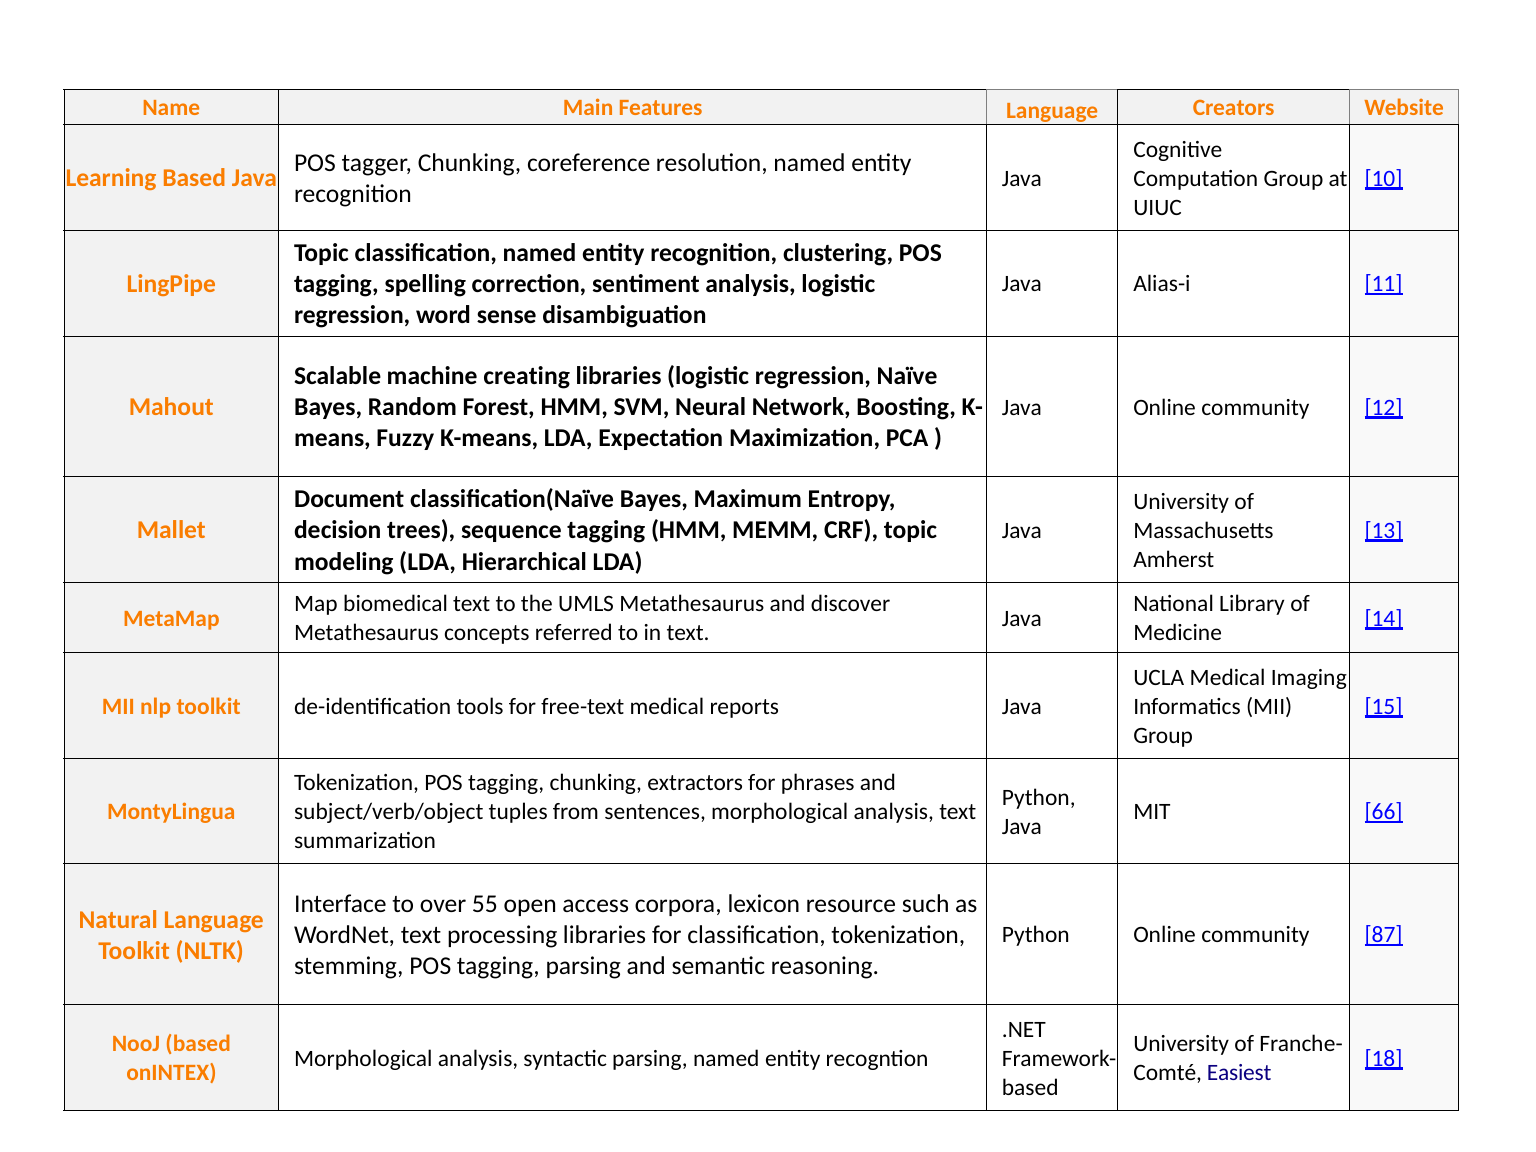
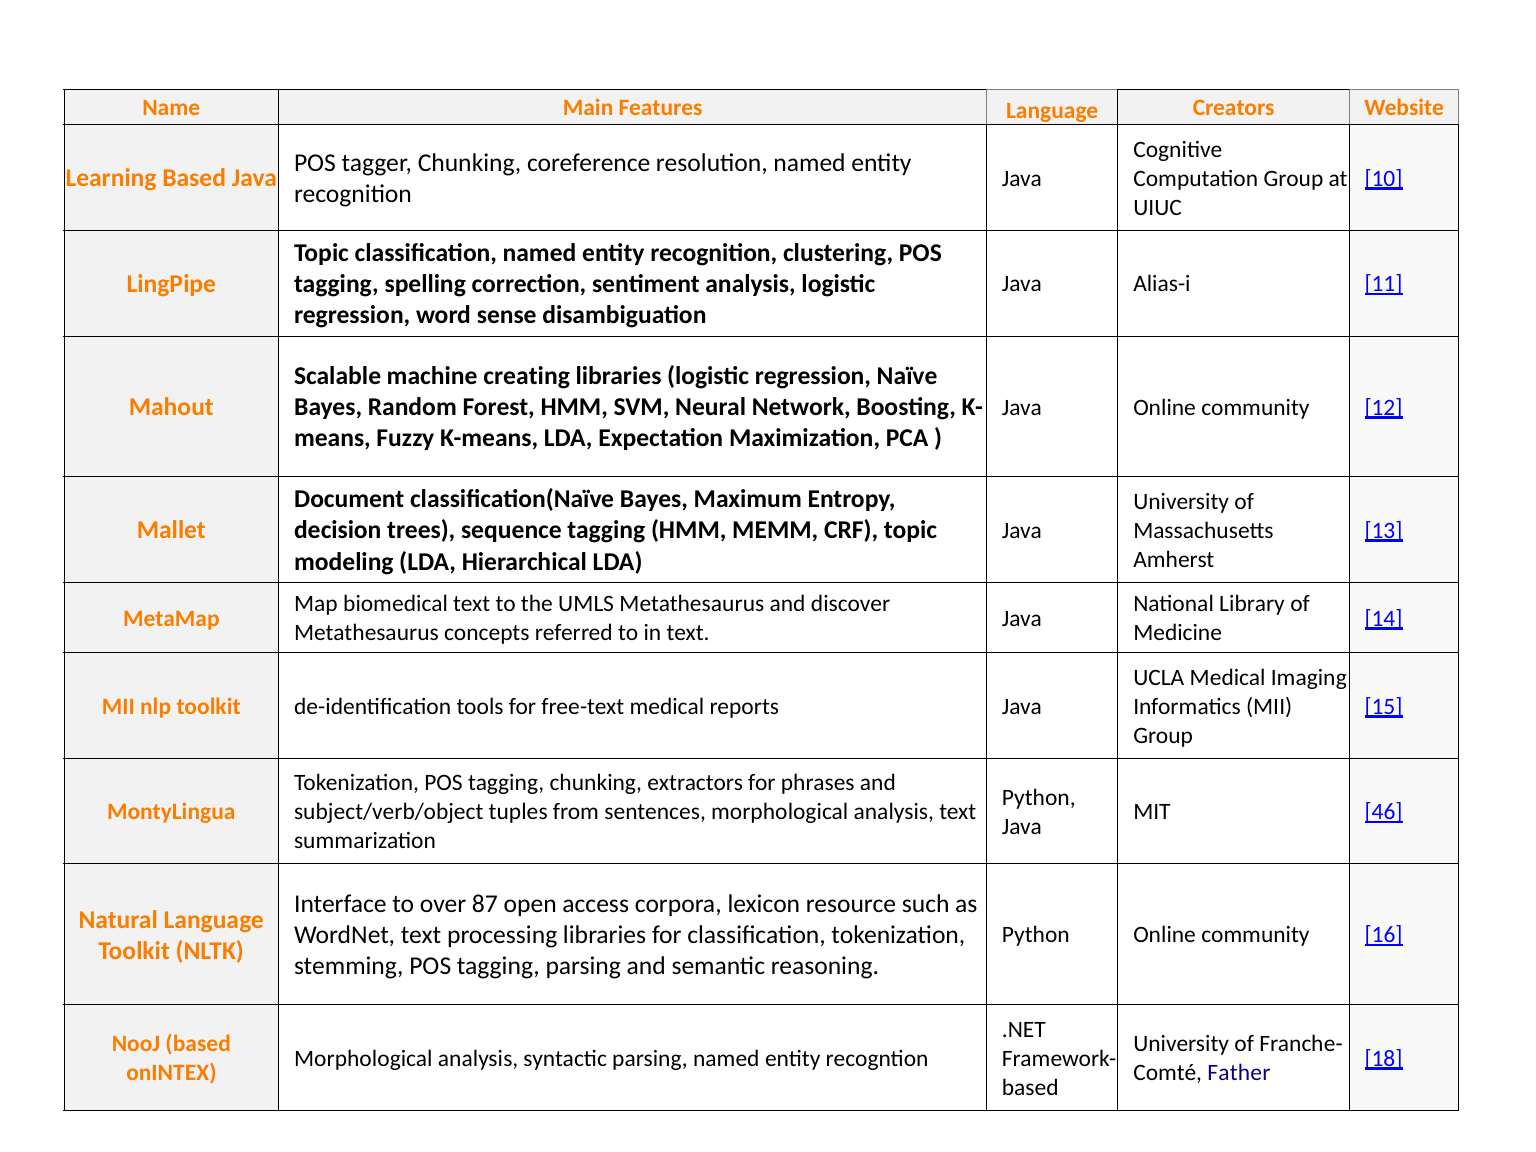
66: 66 -> 46 (1384, 812)
55: 55 -> 87 (485, 904)
87: 87 -> 16 (1384, 935)
Easiest: Easiest -> Father (1239, 1073)
